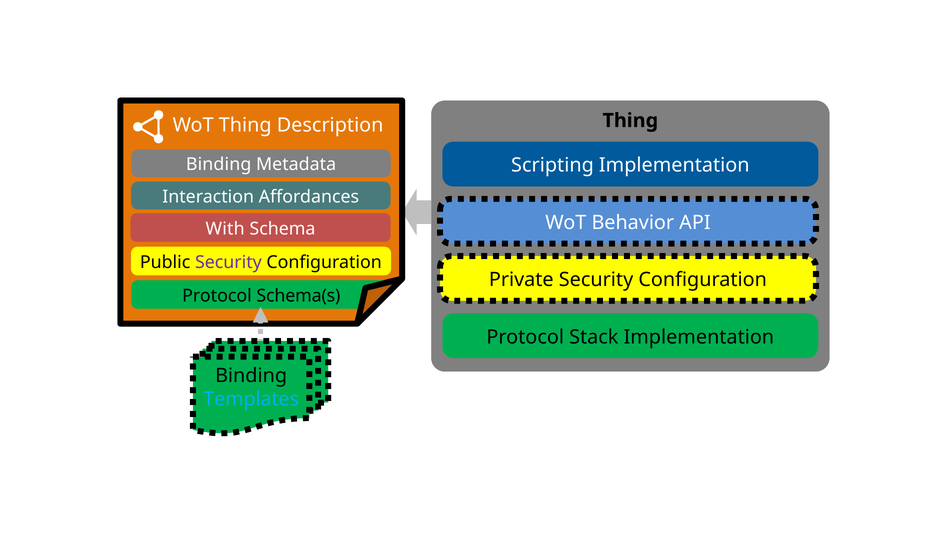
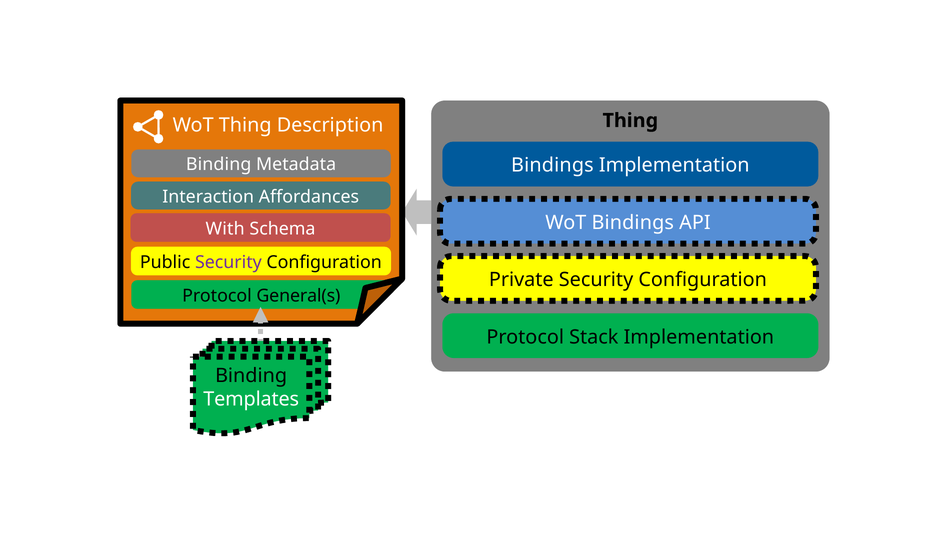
Scripting: Scripting -> Bindings (552, 166)
WoT Behavior: Behavior -> Bindings (633, 223)
Schema(s: Schema(s -> General(s (298, 296)
Templates colour: light blue -> white (251, 400)
